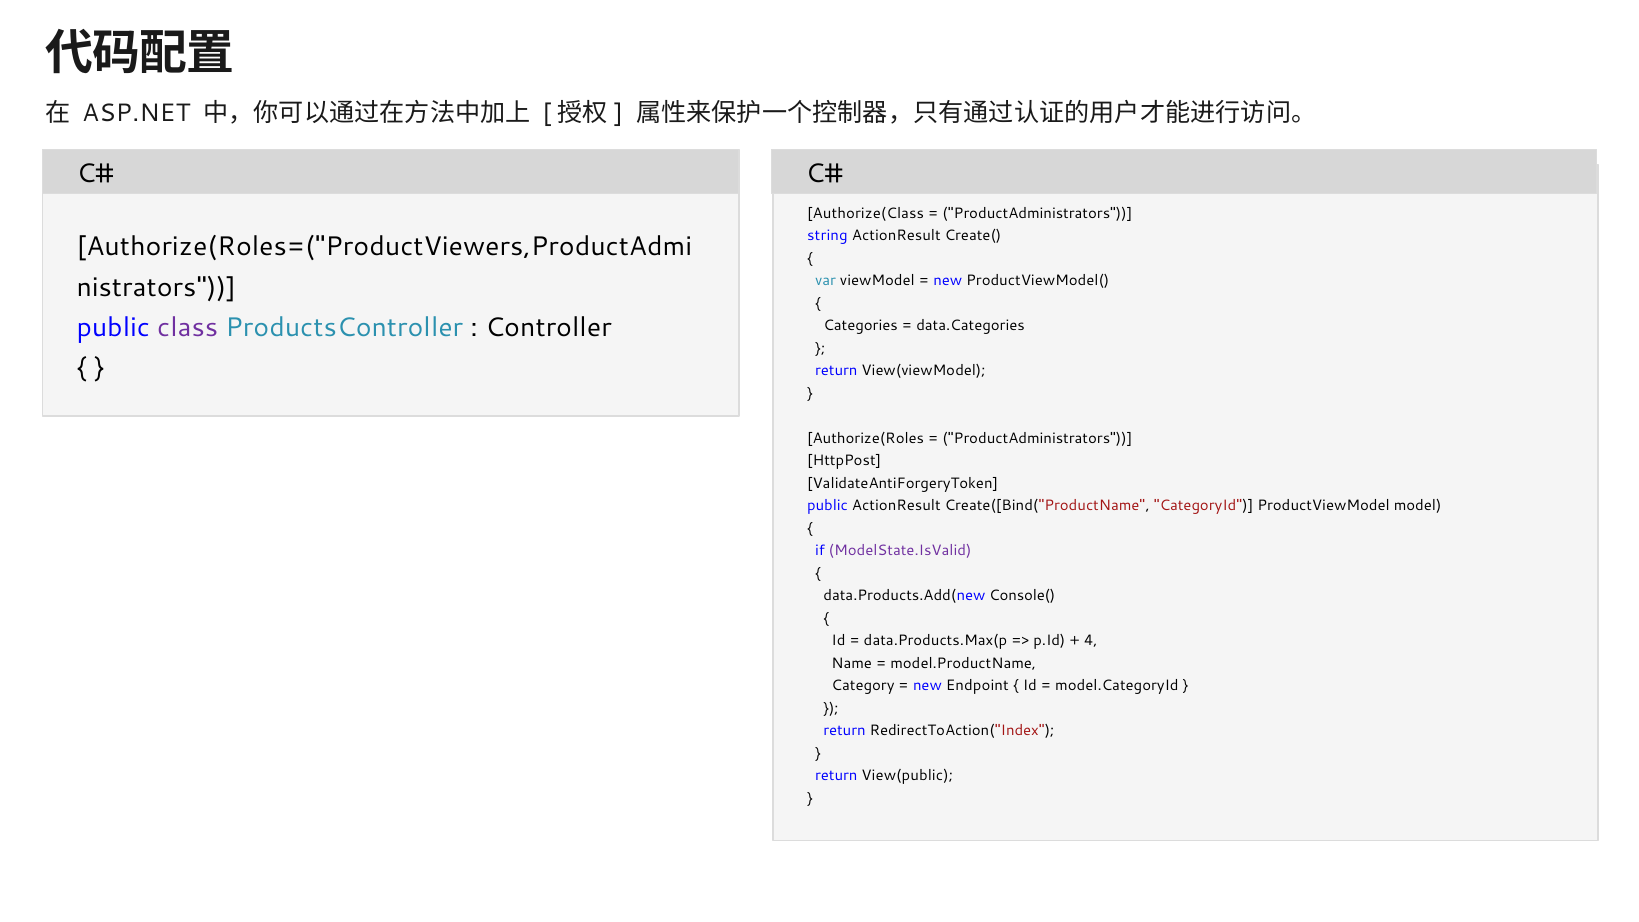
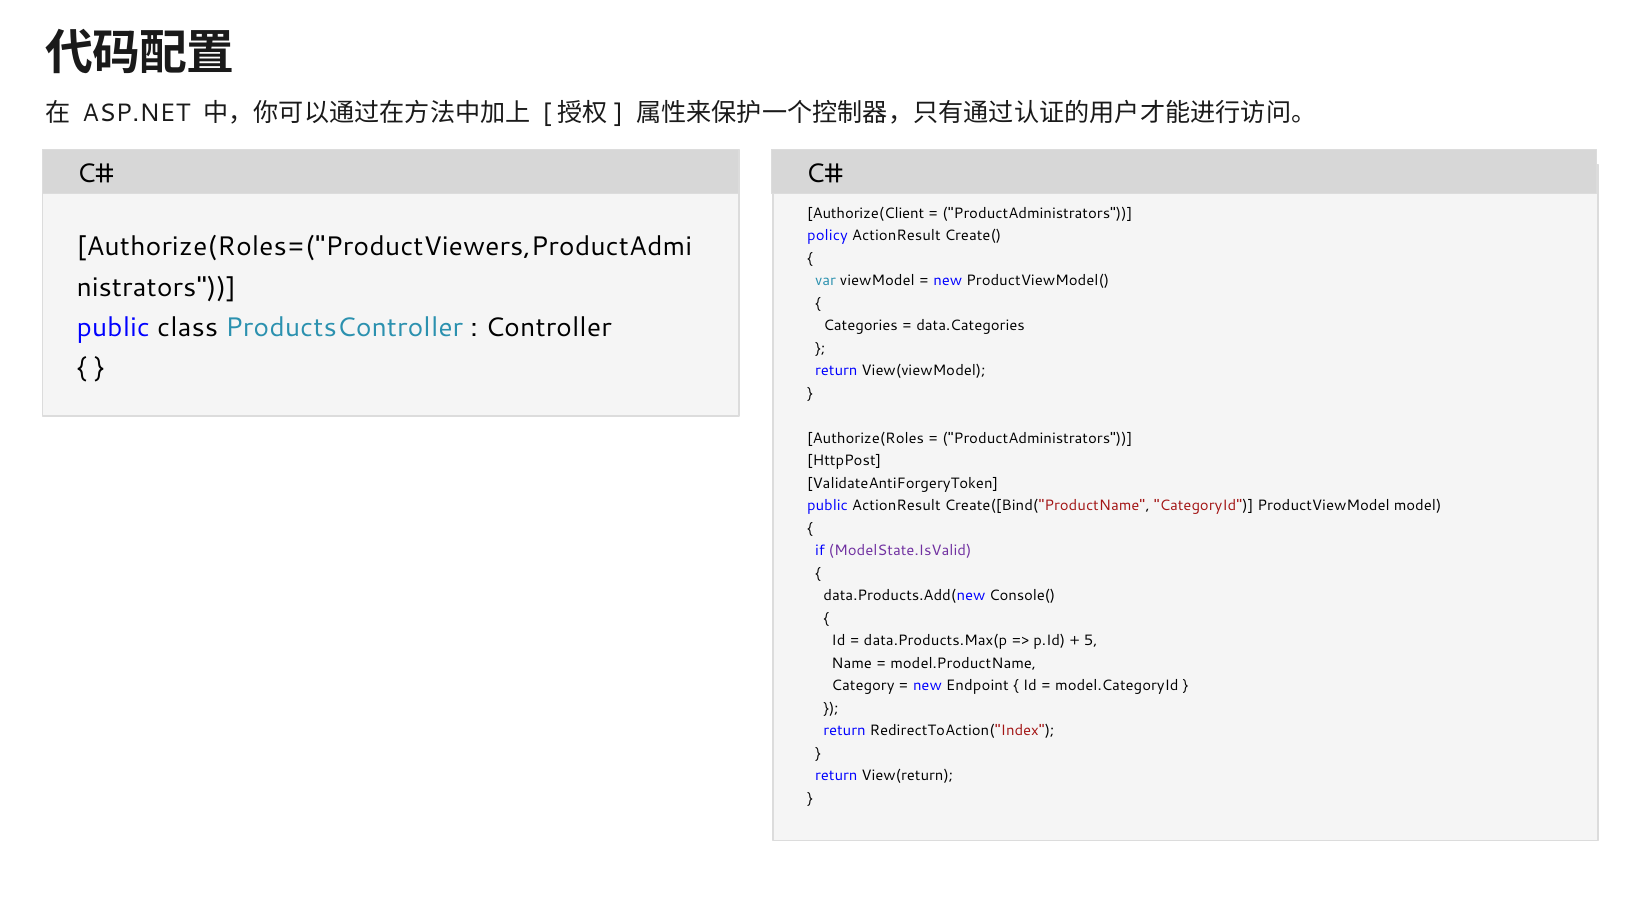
Authorize(Class: Authorize(Class -> Authorize(Client (866, 213)
string: string -> policy (828, 236)
class colour: purple -> black (188, 327)
4: 4 -> 5 (1091, 641)
View(public: View(public -> View(return (907, 776)
